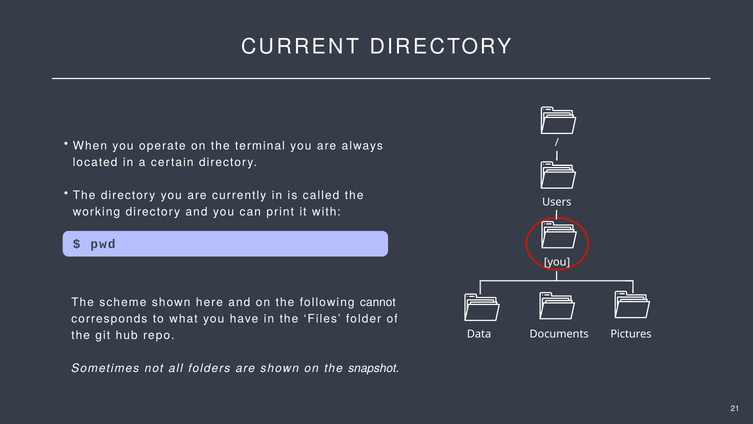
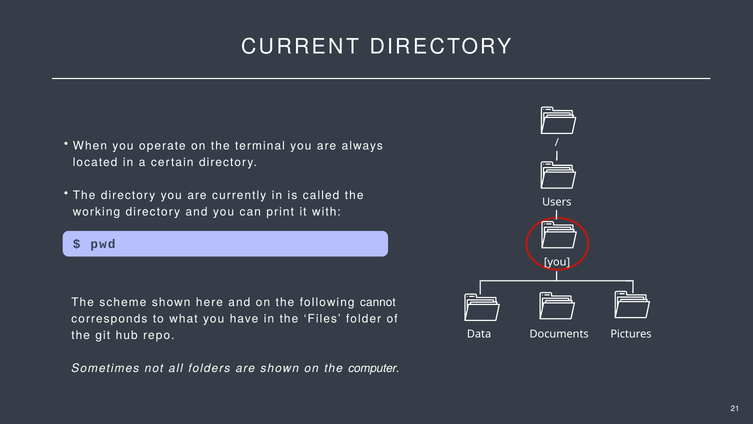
snapshot: snapshot -> computer (374, 368)
